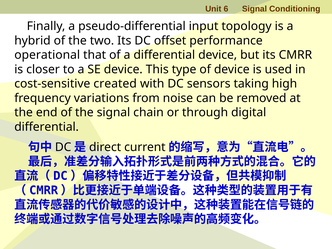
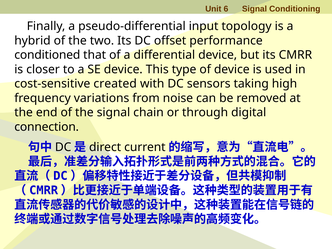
operational: operational -> conditioned (47, 55)
differential: differential -> connection (47, 127)
